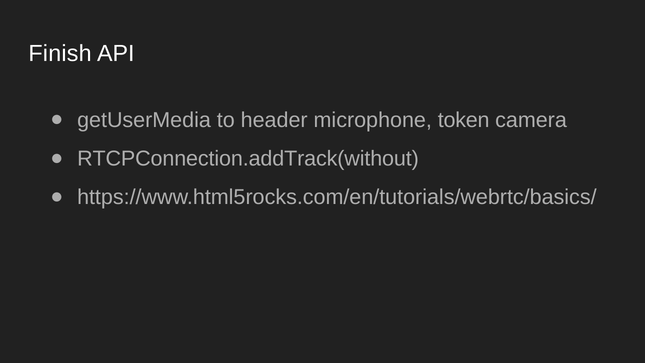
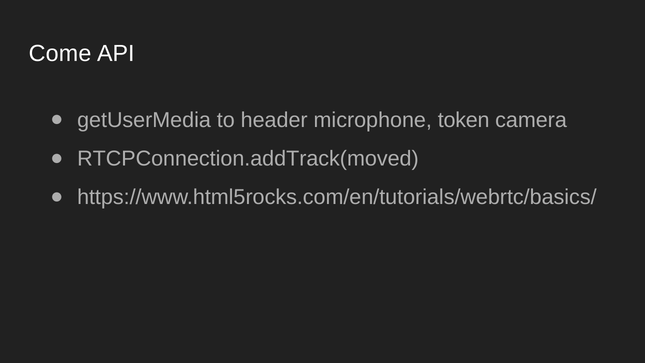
Finish: Finish -> Come (60, 53)
RTCPConnection.addTrack(without: RTCPConnection.addTrack(without -> RTCPConnection.addTrack(moved (248, 159)
